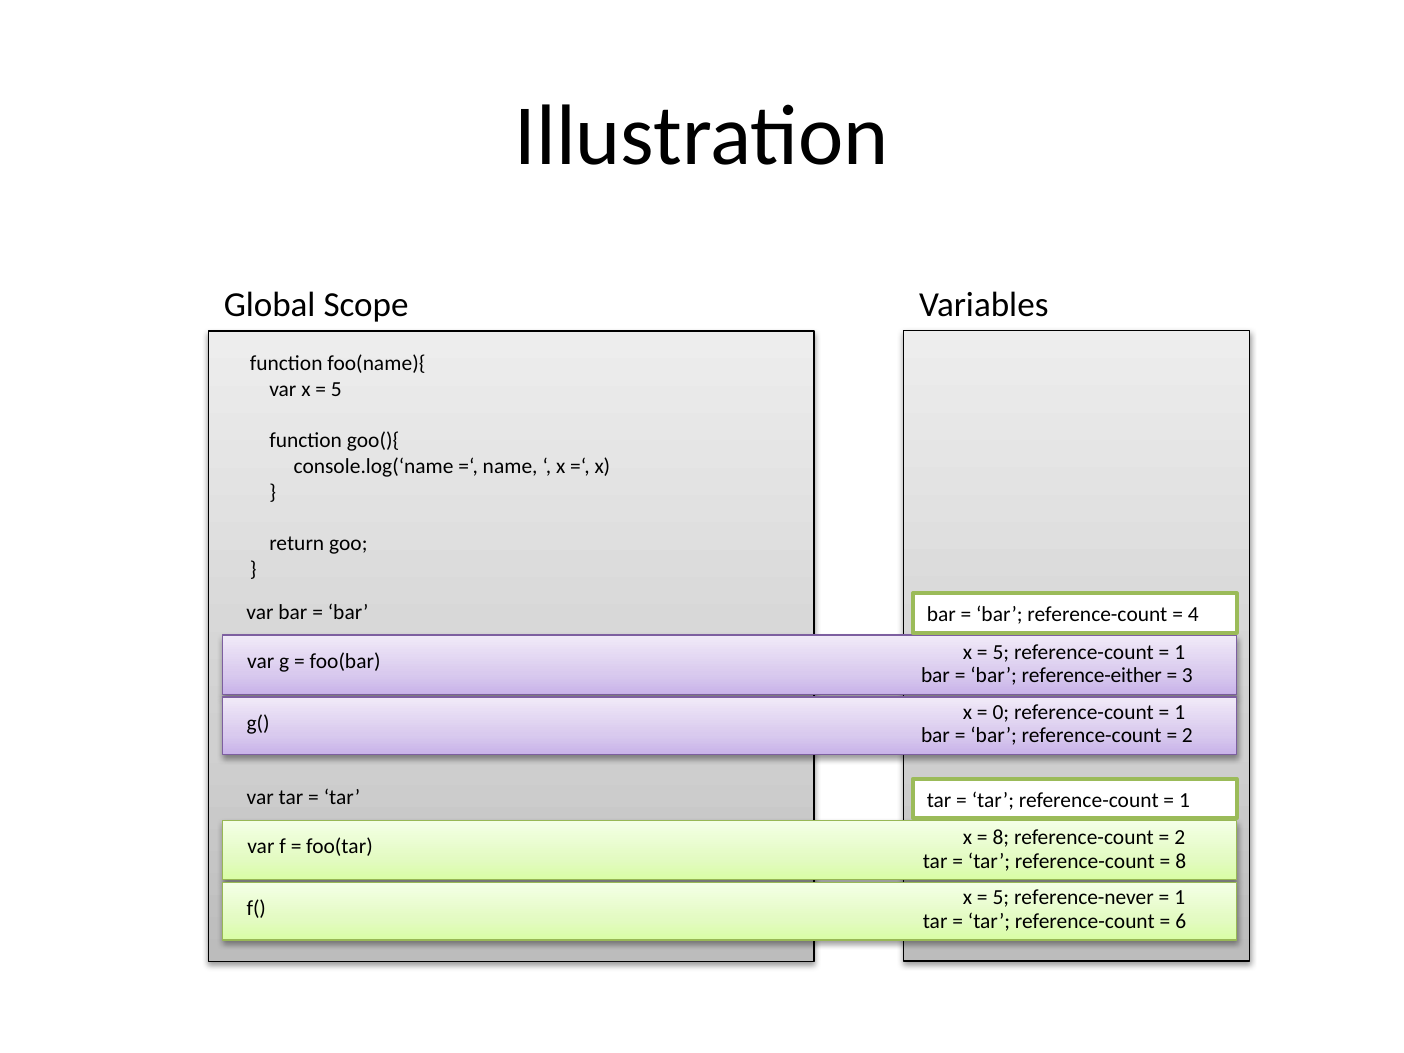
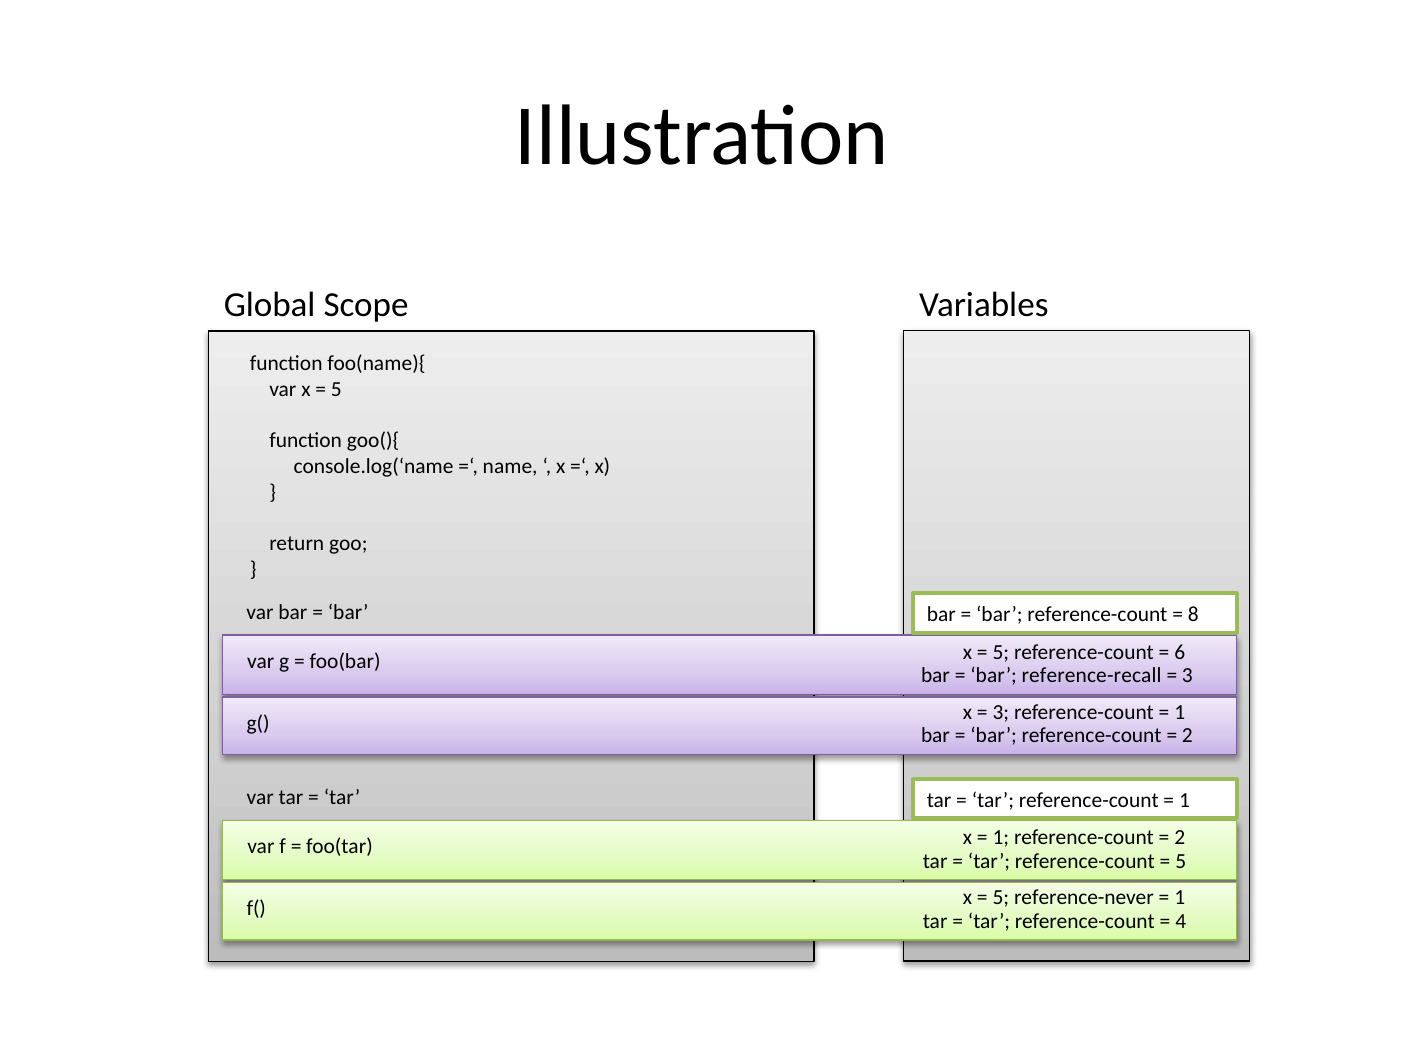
4: 4 -> 8 (1193, 615)
1: 1 -> 6 (1180, 652)
reference-either: reference-either -> reference-recall (1092, 676)
0: 0 -> 3 (1001, 712)
8: 8 -> 1 (1001, 838)
8: 8 -> 5 (1181, 861)
6: 6 -> 4 (1181, 921)
